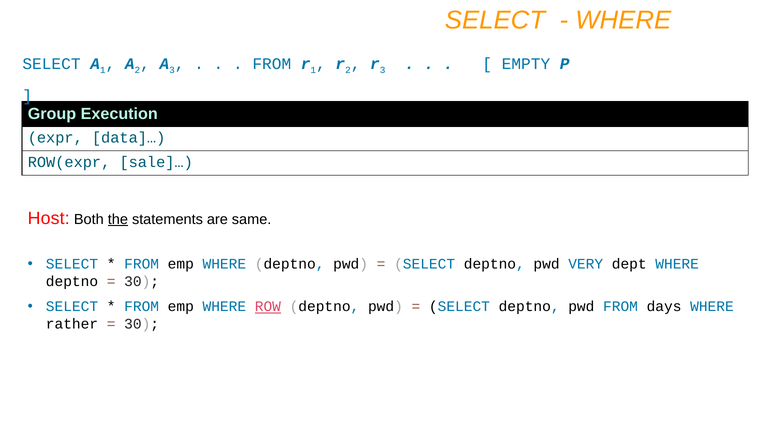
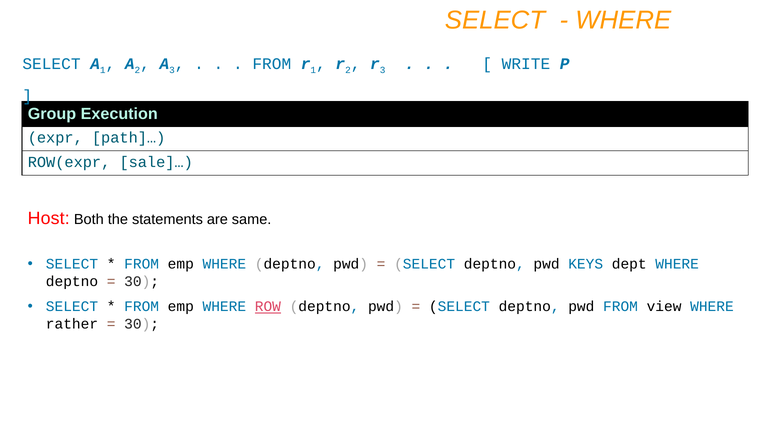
EMPTY: EMPTY -> WRITE (526, 64)
data]…: data]… -> path]… (129, 138)
the underline: present -> none (118, 219)
VERY: VERY -> KEYS (586, 264)
days: days -> view (664, 306)
